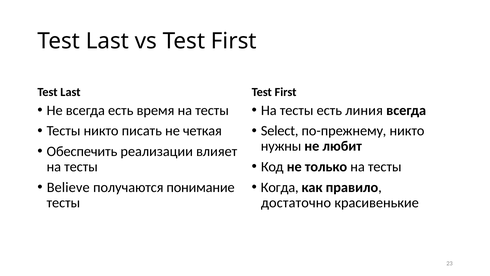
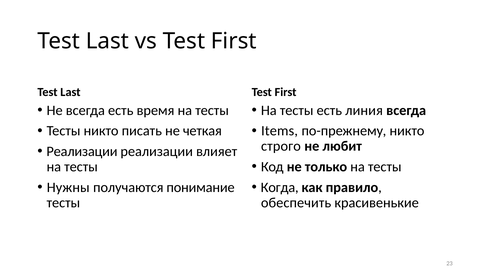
Select: Select -> Items (280, 131)
нужны: нужны -> строго (281, 146)
Обеспечить: Обеспечить -> Реализации (82, 151)
Believe: Believe -> Нужны (68, 187)
достаточно: достаточно -> обеспечить (296, 202)
